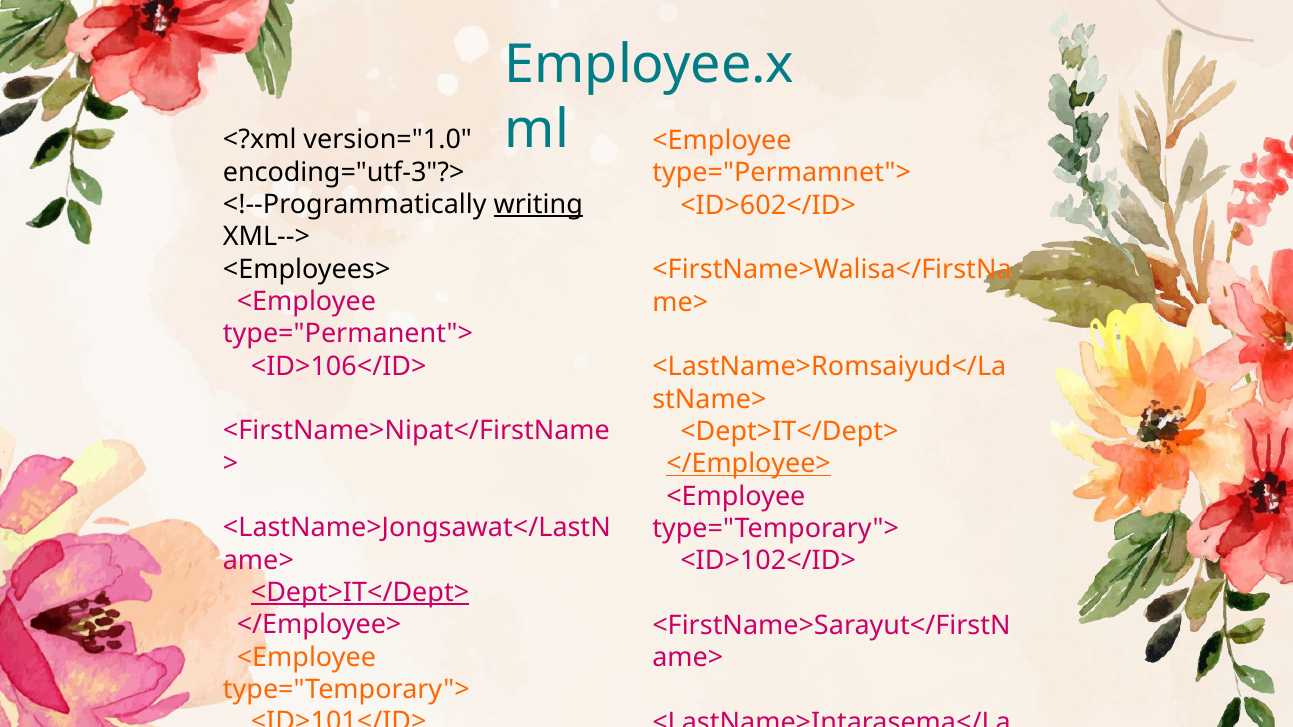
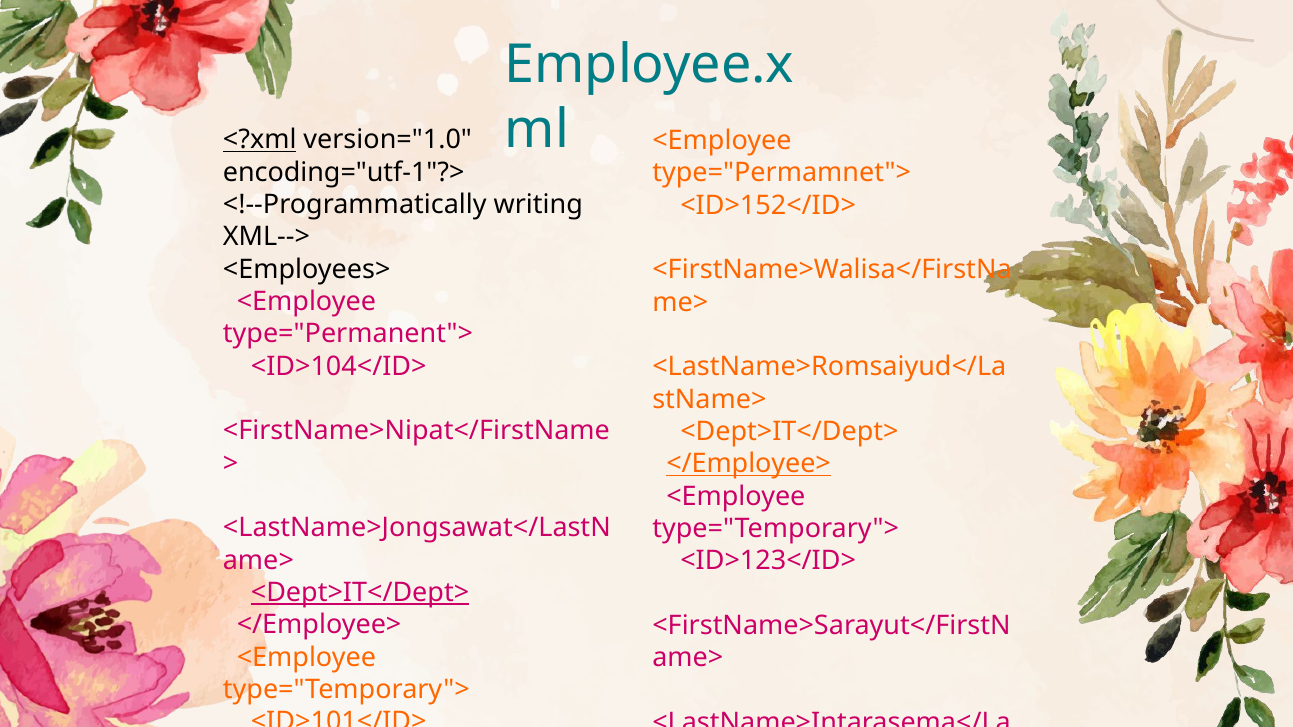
<?xml underline: none -> present (260, 140)
encoding="utf-3"?>: encoding="utf-3"?> -> encoding="utf-1"?> (344, 172)
writing underline: present -> none (538, 205)
<ID>602</ID>: <ID>602</ID> -> <ID>152</ID> (768, 206)
<ID>106</ID>: <ID>106</ID> -> <ID>104</ID> (339, 366)
<ID>102</ID>: <ID>102</ID> -> <ID>123</ID> (768, 561)
